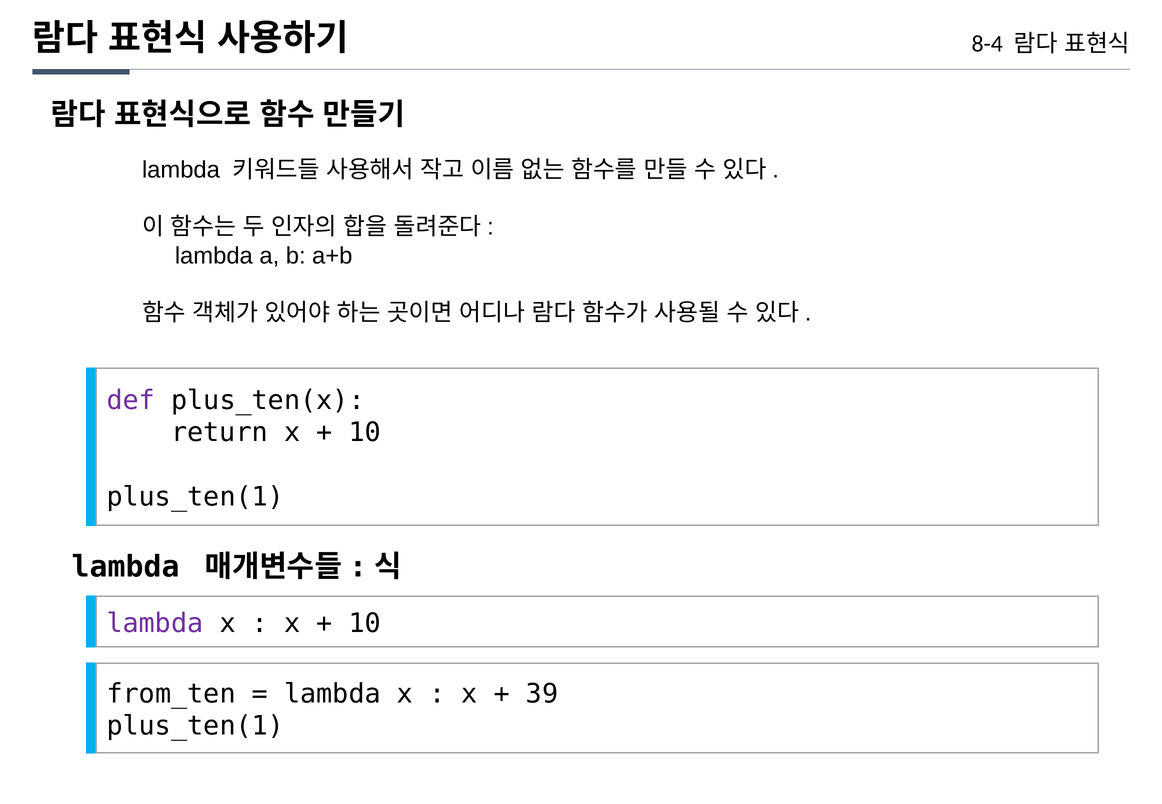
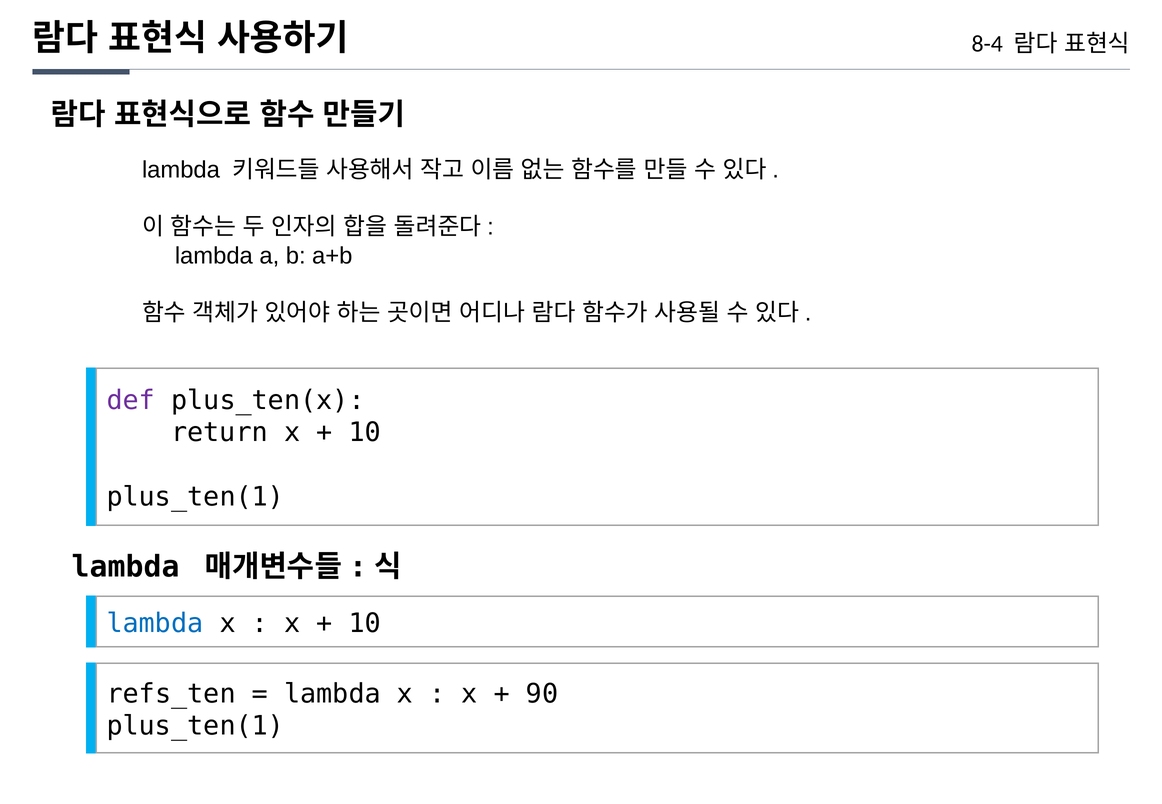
lambda colour: purple -> blue (155, 624)
from_ten: from_ten -> refs_ten (171, 694)
39: 39 -> 90 (542, 694)
